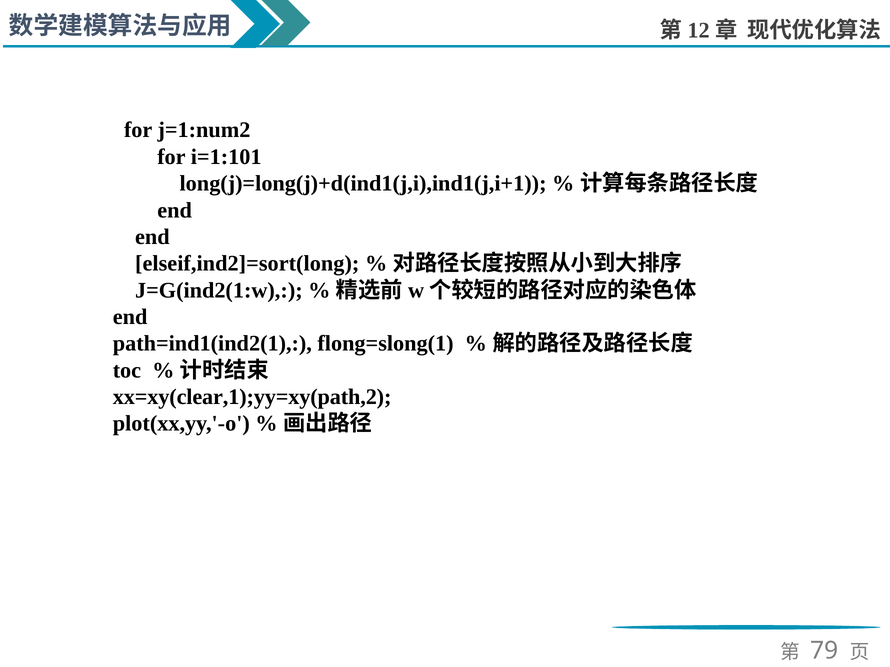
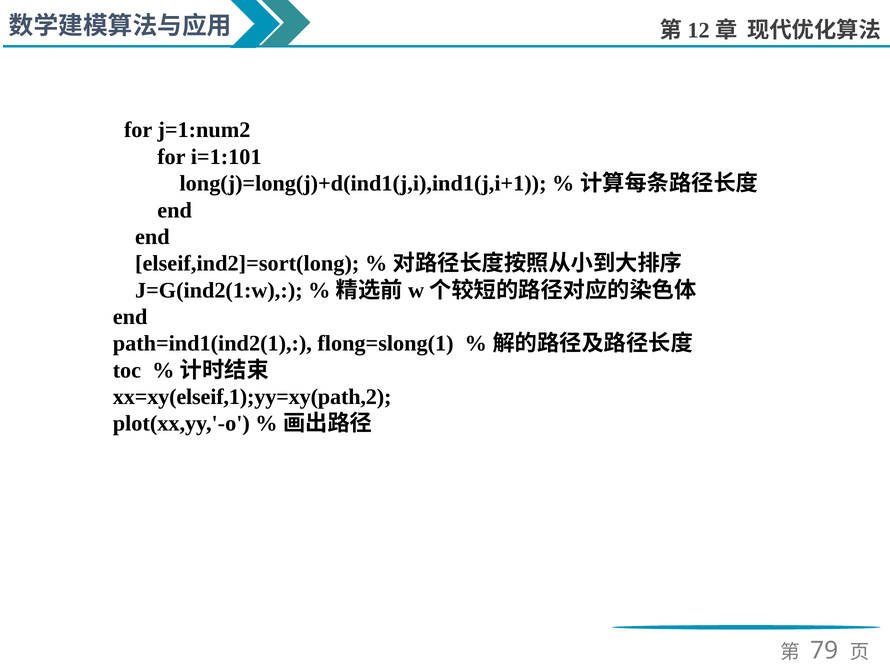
xx=xy(clear,1);yy=xy(path,2: xx=xy(clear,1);yy=xy(path,2 -> xx=xy(elseif,1);yy=xy(path,2 (252, 397)
